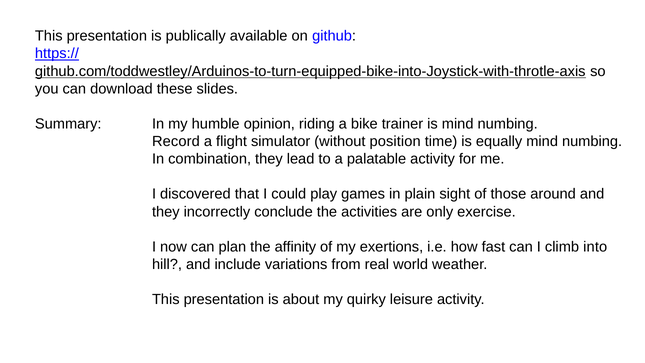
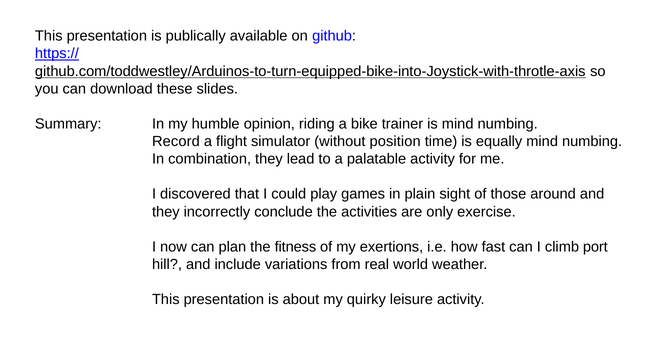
affinity: affinity -> fitness (295, 247)
into: into -> port (595, 247)
